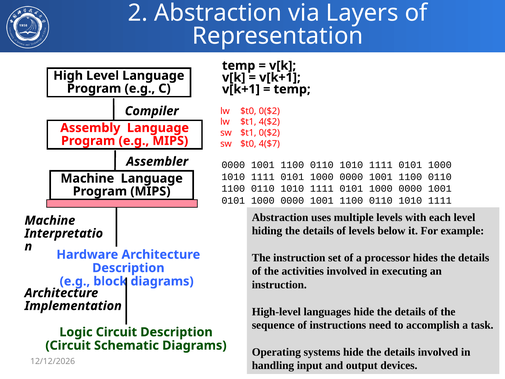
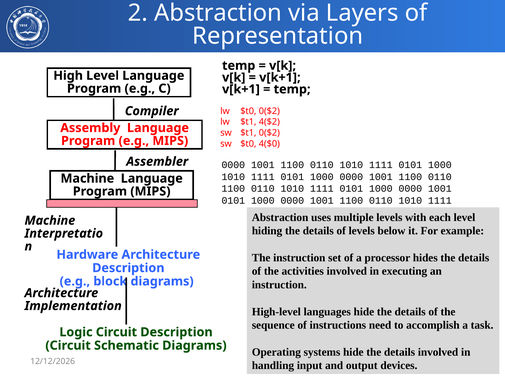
4($7: 4($7 -> 4($0 (269, 144)
